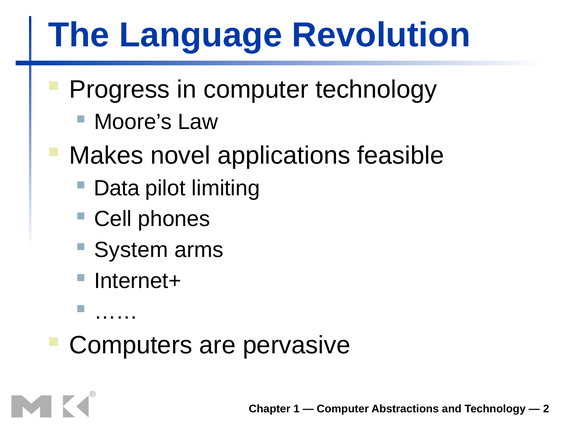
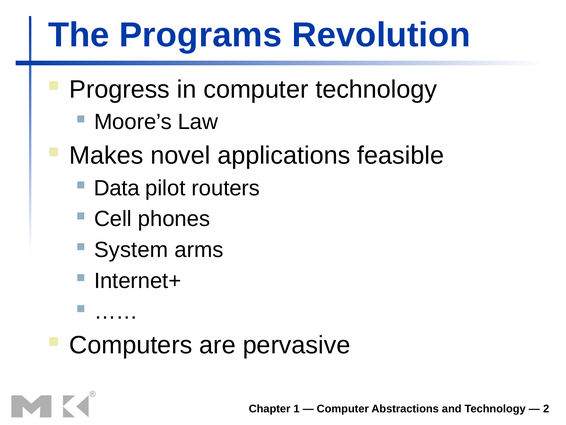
Language: Language -> Programs (201, 35)
limiting: limiting -> routers (226, 188)
